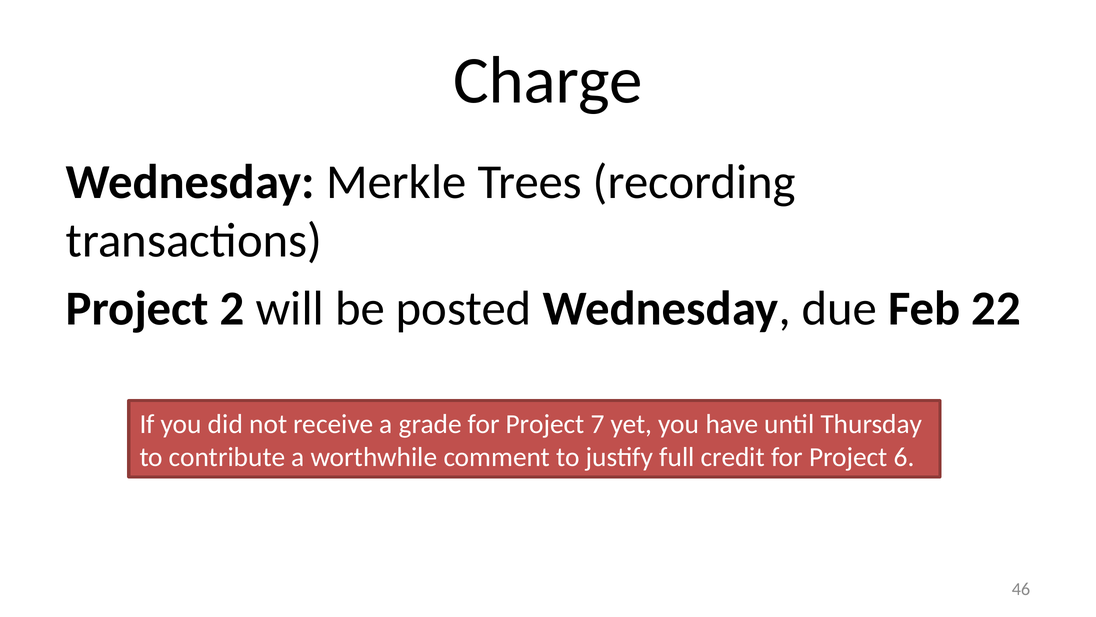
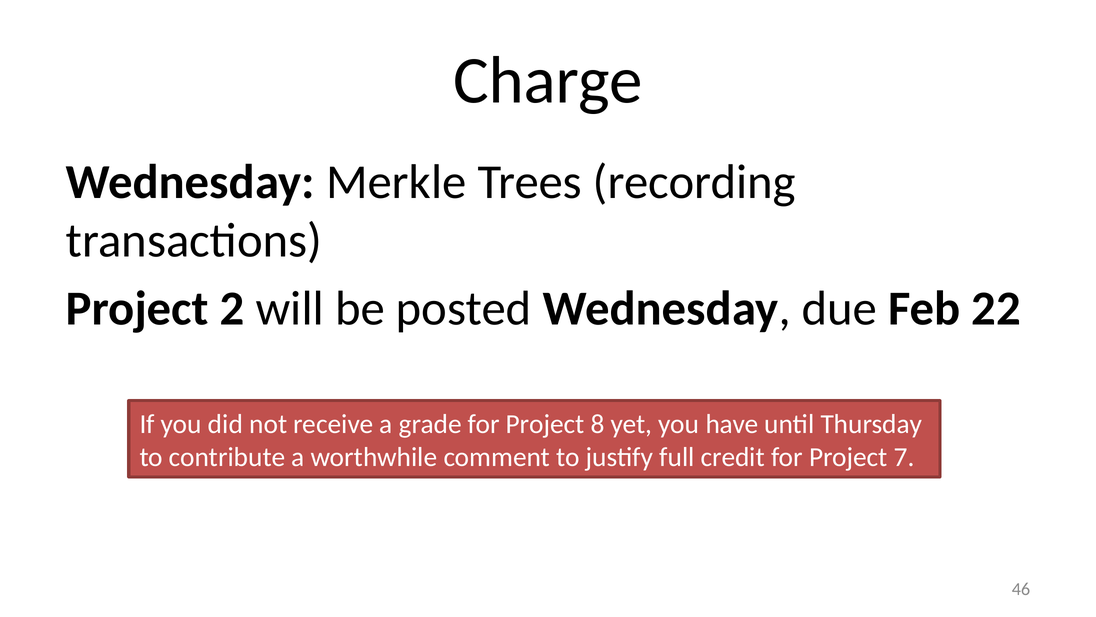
7: 7 -> 8 (598, 424)
6: 6 -> 7 (904, 457)
